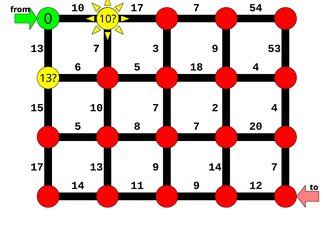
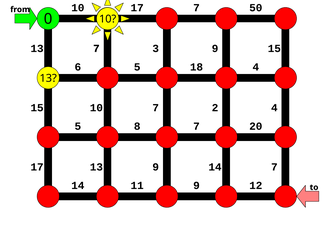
54: 54 -> 50 (256, 8)
9 53: 53 -> 15 (274, 49)
